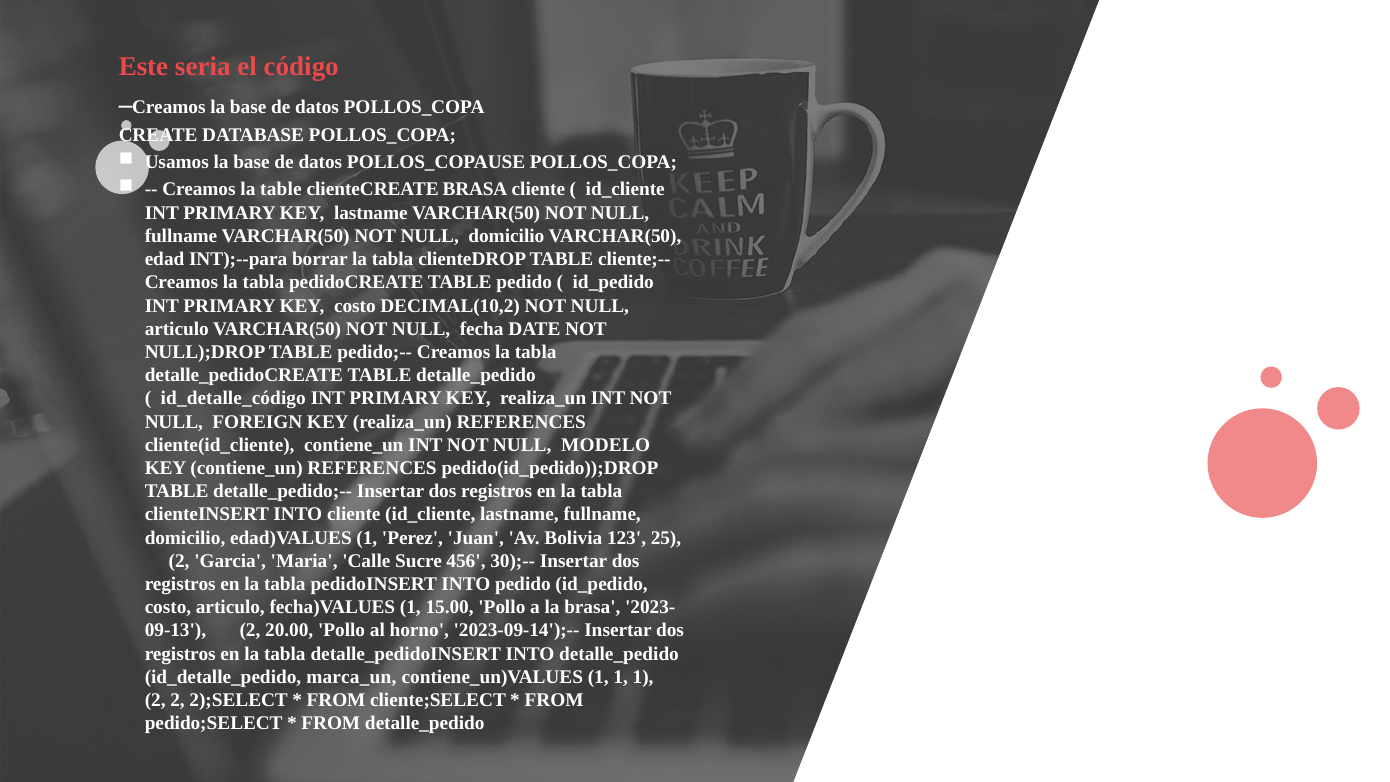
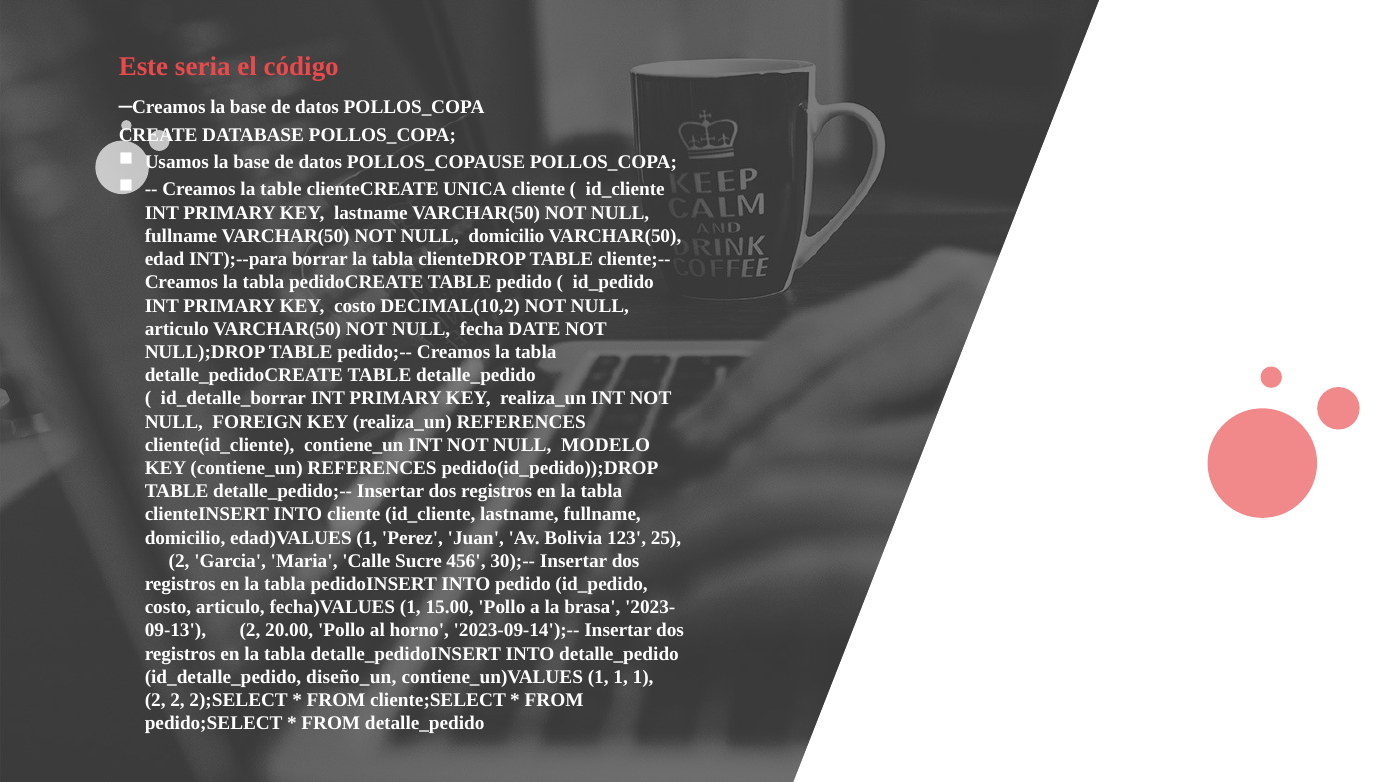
clienteCREATE BRASA: BRASA -> UNICA (475, 190)
id_detalle_código: id_detalle_código -> id_detalle_borrar (233, 398)
marca_un: marca_un -> diseño_un (351, 677)
